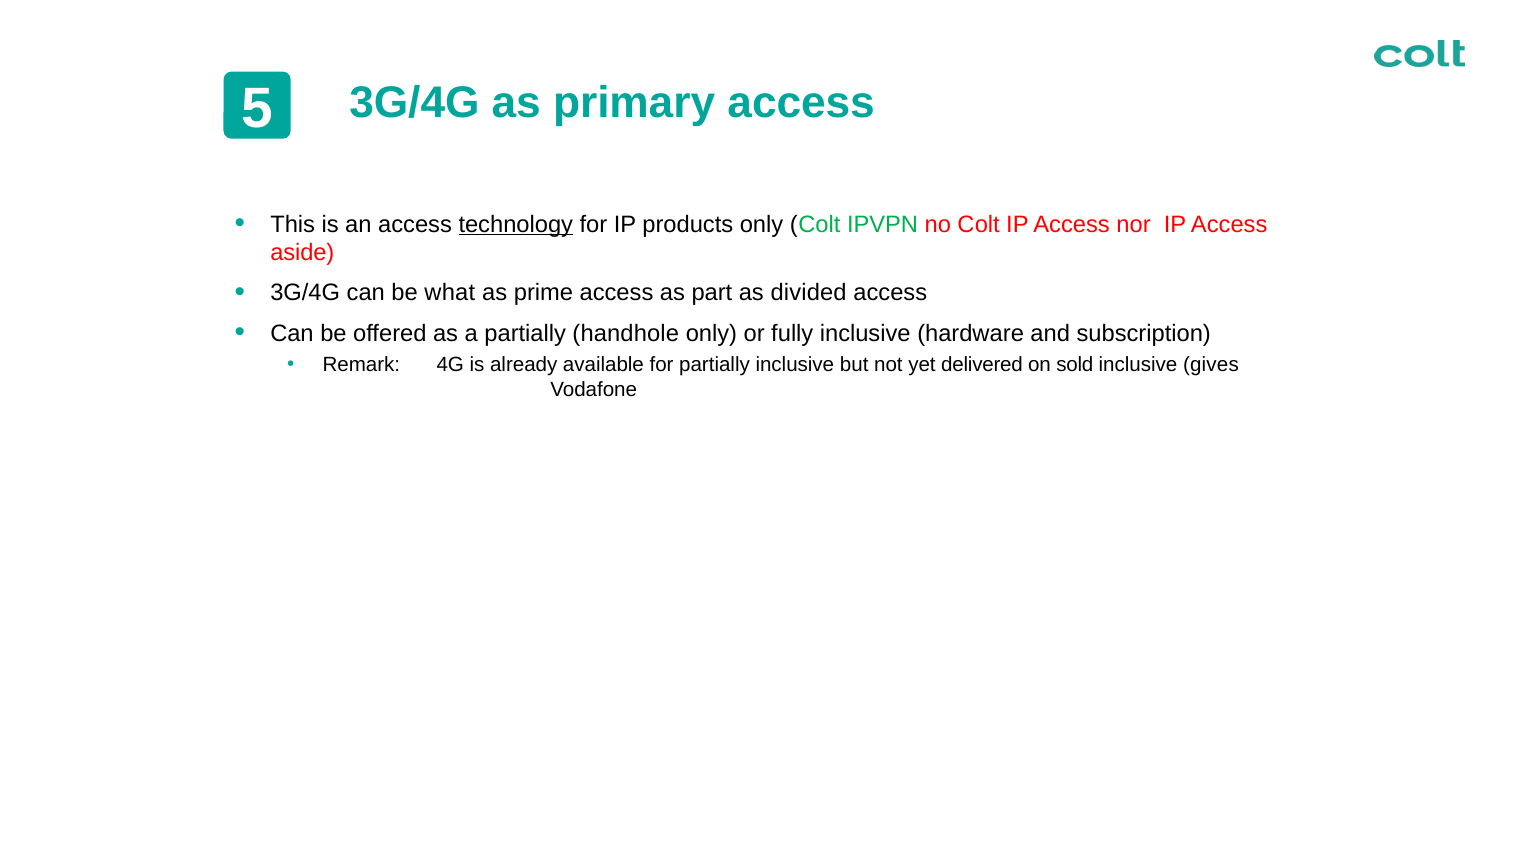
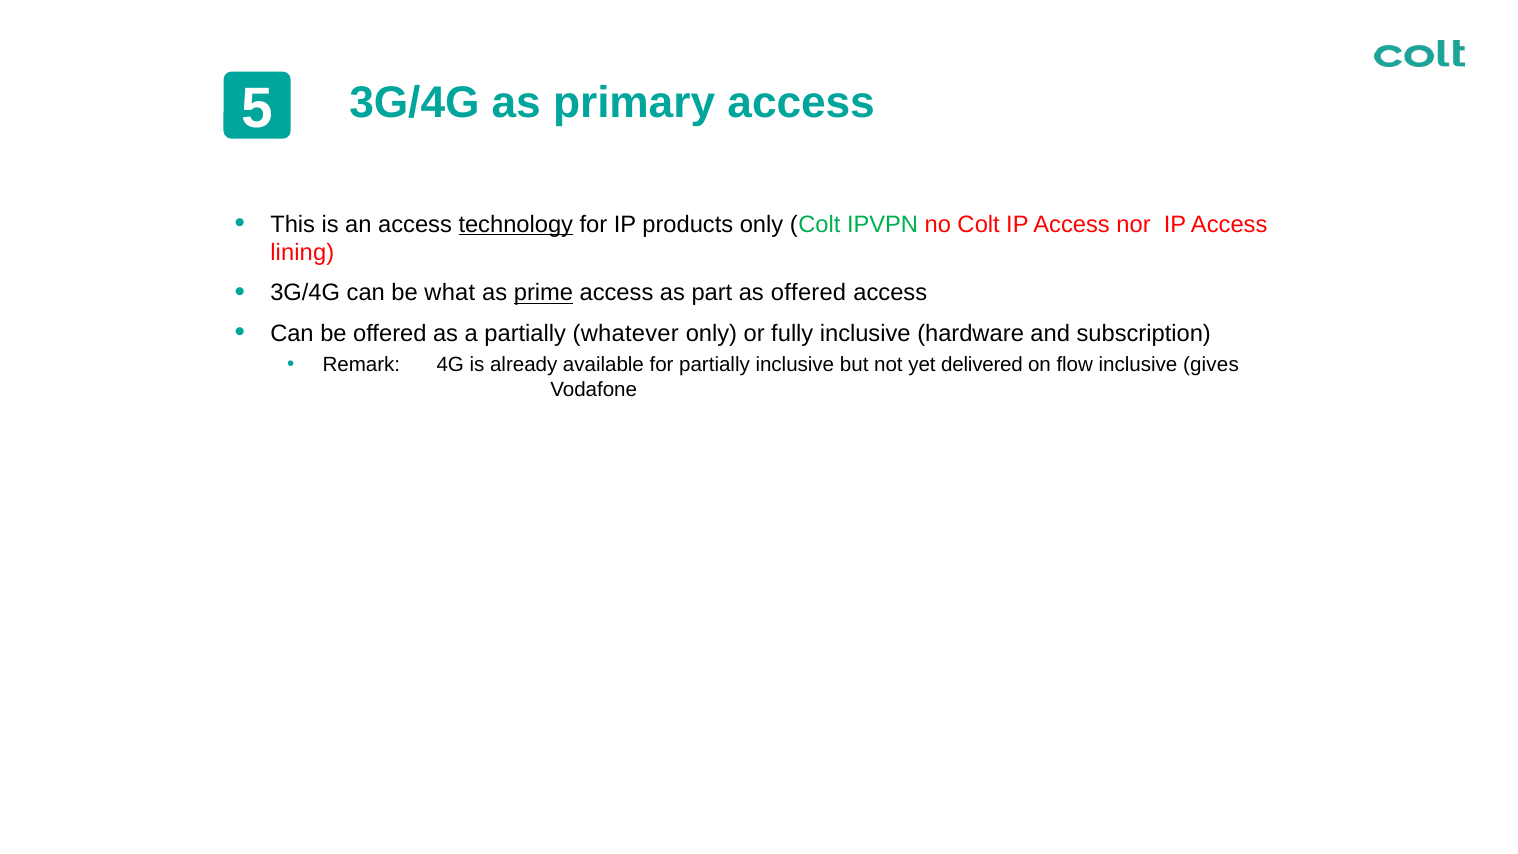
aside: aside -> lining (302, 253)
prime underline: none -> present (543, 293)
as divided: divided -> offered (809, 293)
handhole: handhole -> whatever (626, 333)
sold: sold -> flow (1075, 365)
